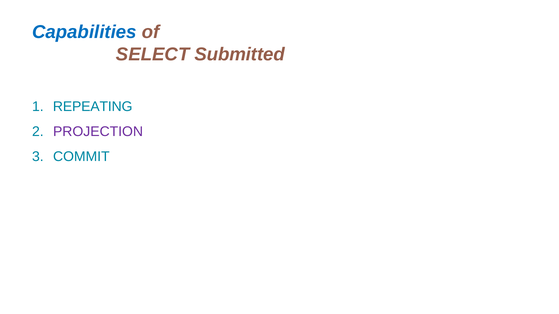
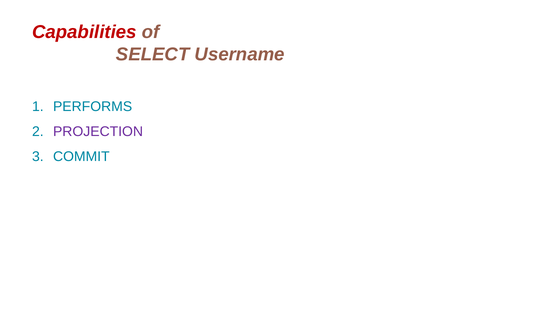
Capabilities colour: blue -> red (84, 32)
Submitted: Submitted -> Username (240, 54)
REPEATING: REPEATING -> PERFORMS (93, 107)
